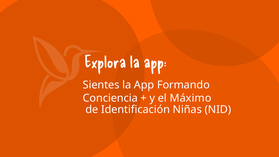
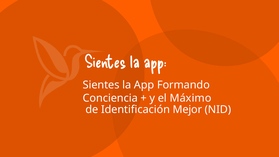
Explora: Explora -> Sientes (105, 62)
Niñas: Niñas -> Mejor (187, 110)
